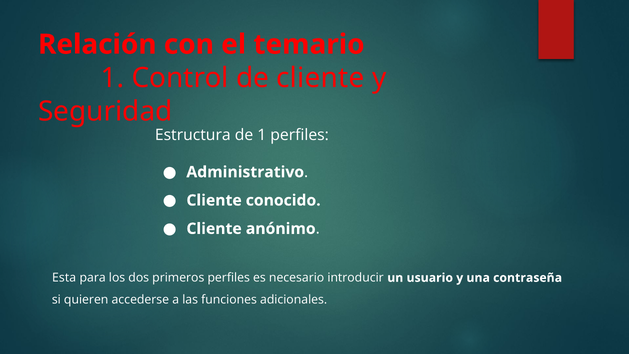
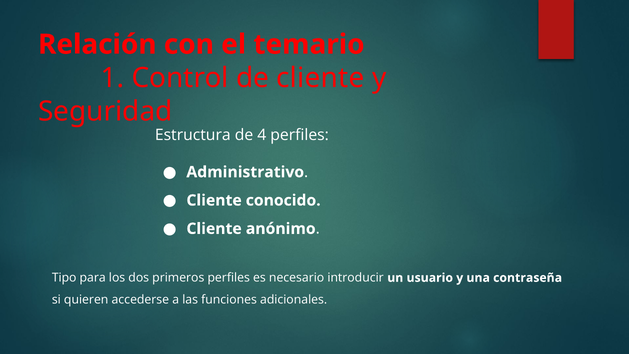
de 1: 1 -> 4 (262, 135)
Esta: Esta -> Tipo (64, 278)
